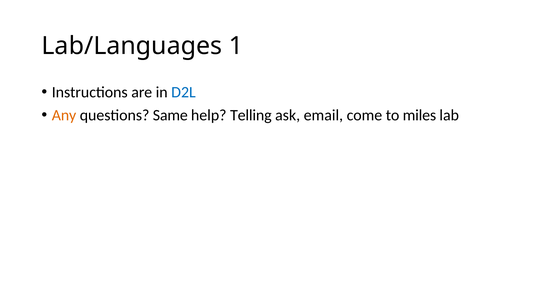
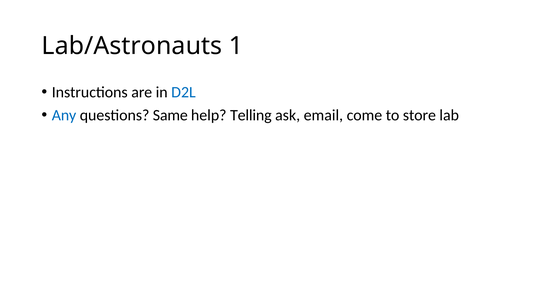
Lab/Languages: Lab/Languages -> Lab/Astronauts (132, 46)
Any colour: orange -> blue (64, 115)
miles: miles -> store (419, 115)
